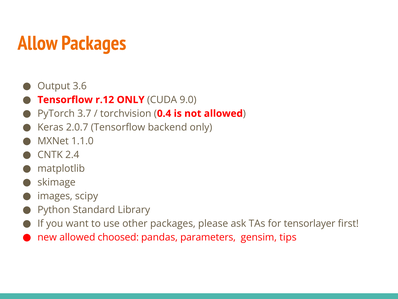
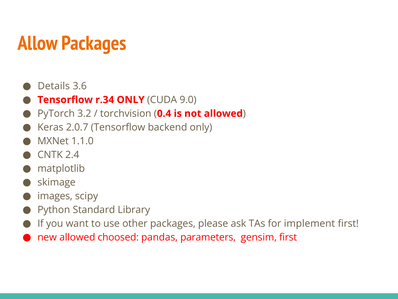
Output: Output -> Details (54, 86)
r.12: r.12 -> r.34 (105, 100)
3.7: 3.7 -> 3.2 (84, 113)
tensorlayer: tensorlayer -> implement (309, 223)
gensim tips: tips -> first (288, 237)
